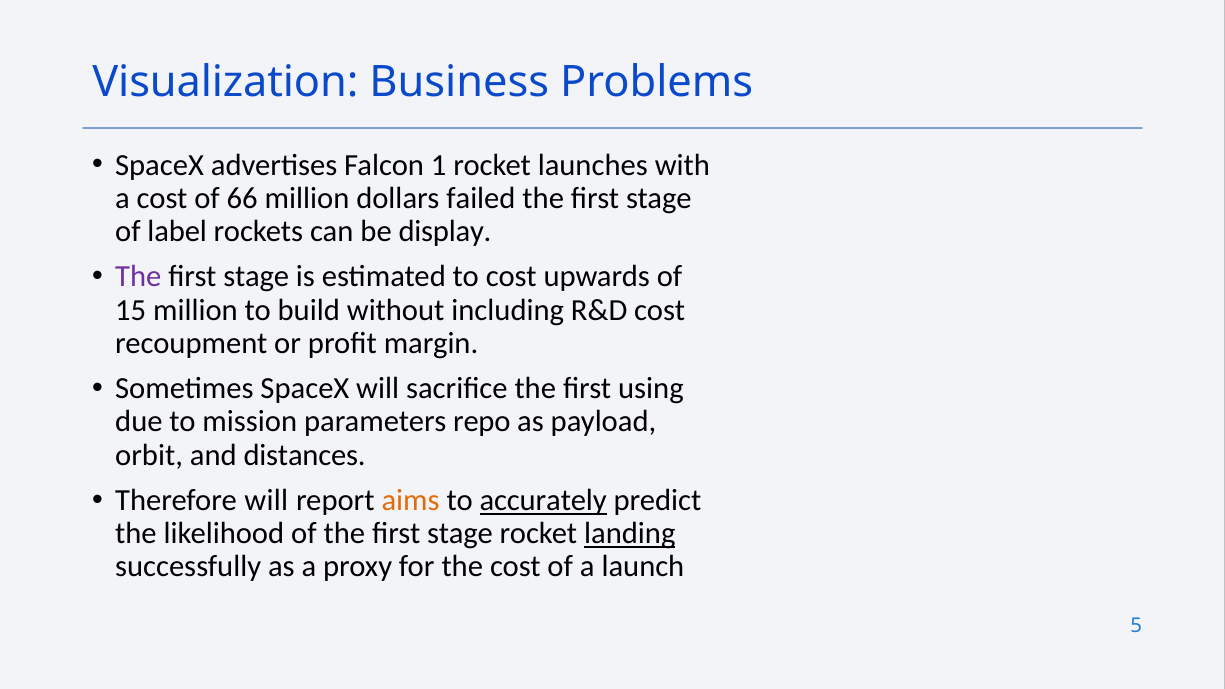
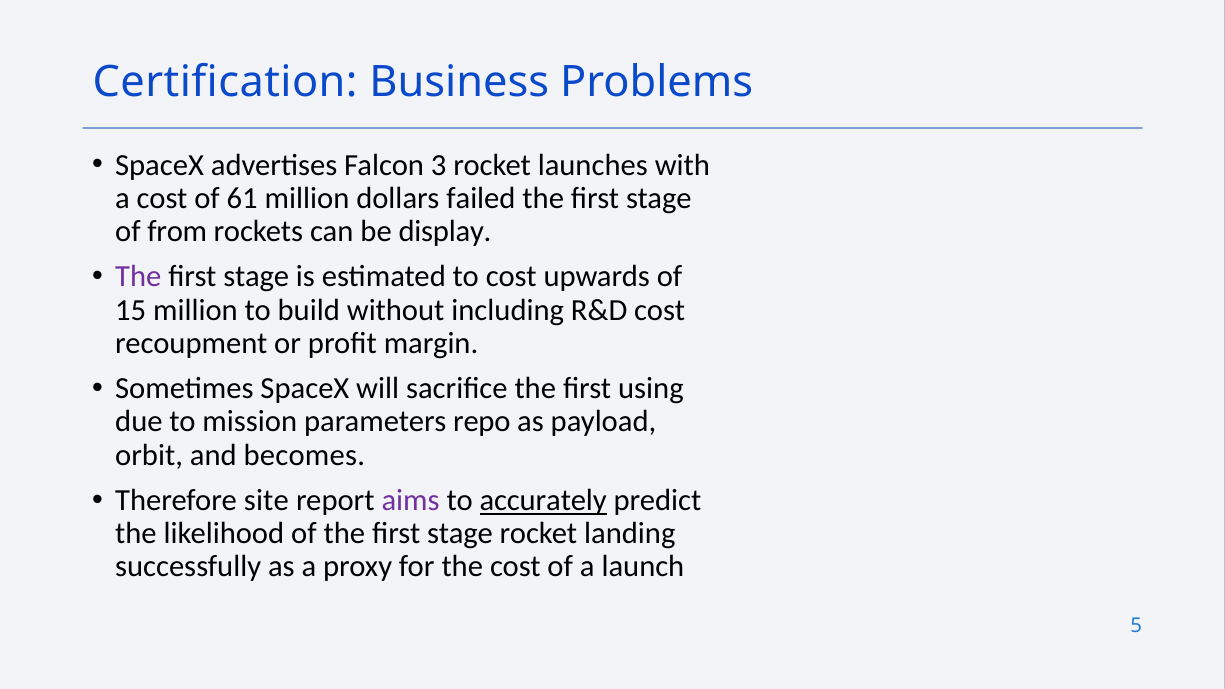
Visualization: Visualization -> Certification (225, 82)
1: 1 -> 3 (439, 165)
66: 66 -> 61 (242, 198)
label: label -> from (177, 231)
distances: distances -> becomes (304, 455)
Therefore will: will -> site (266, 501)
aims colour: orange -> purple (411, 501)
landing underline: present -> none (630, 534)
